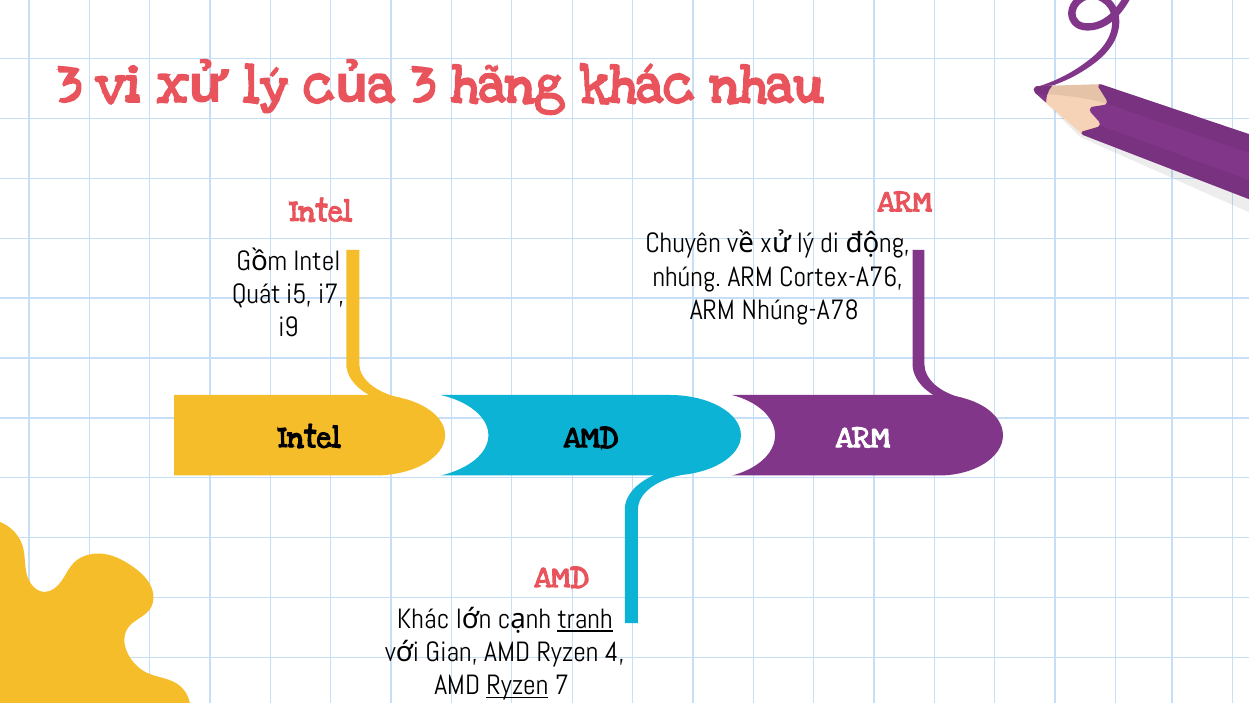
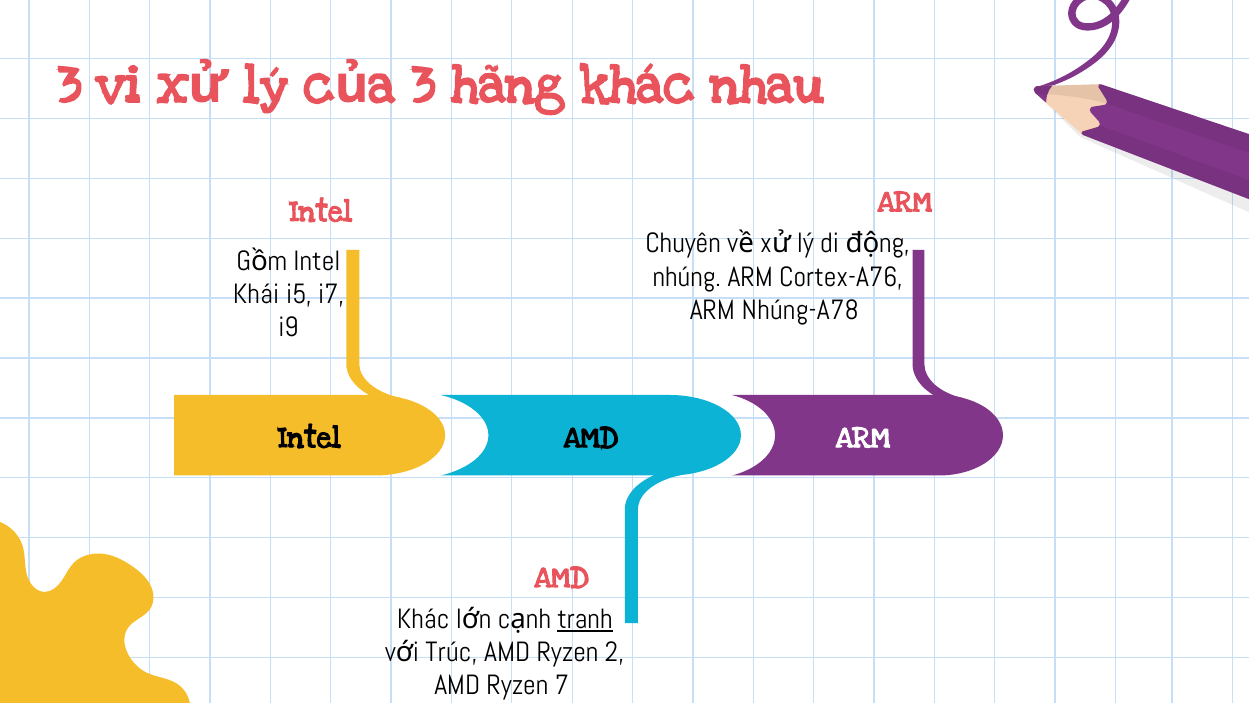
Quát: Quát -> Khái (256, 294)
Gian: Gian -> Trúc (452, 652)
4: 4 -> 2 (614, 652)
Ryzen underline: present -> none (517, 685)
